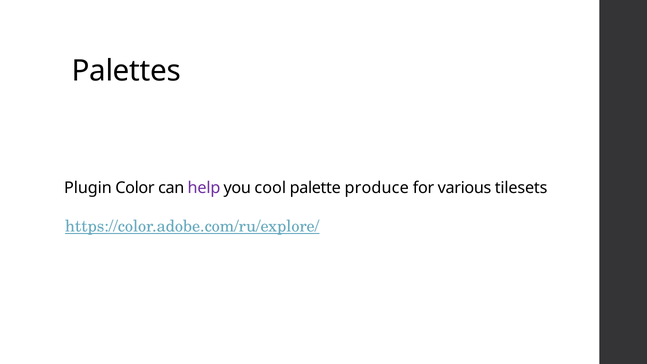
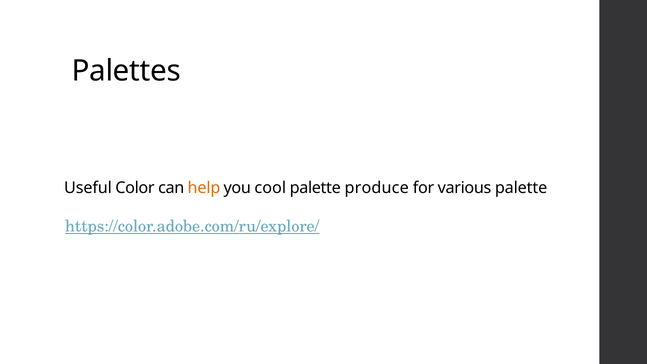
Plugin: Plugin -> Useful (88, 188)
help colour: purple -> orange (204, 188)
various tilesets: tilesets -> palette (521, 188)
